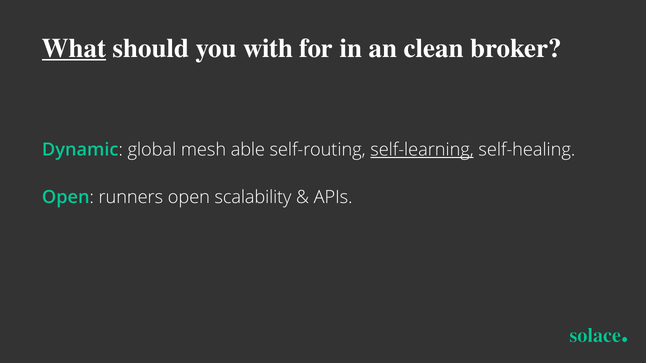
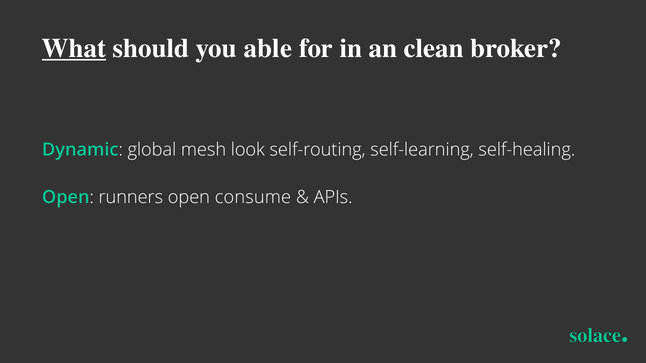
with: with -> able (268, 48)
able: able -> look (248, 150)
self-learning underline: present -> none (422, 150)
scalability: scalability -> consume (253, 197)
